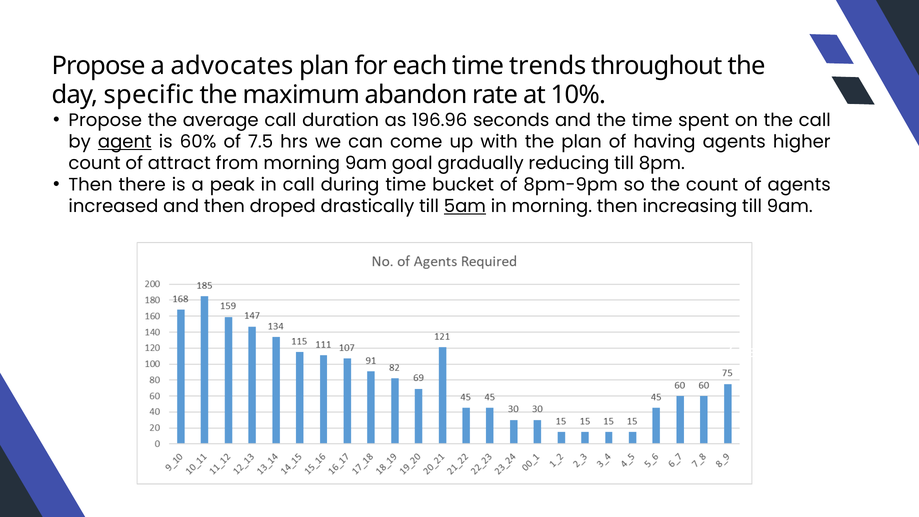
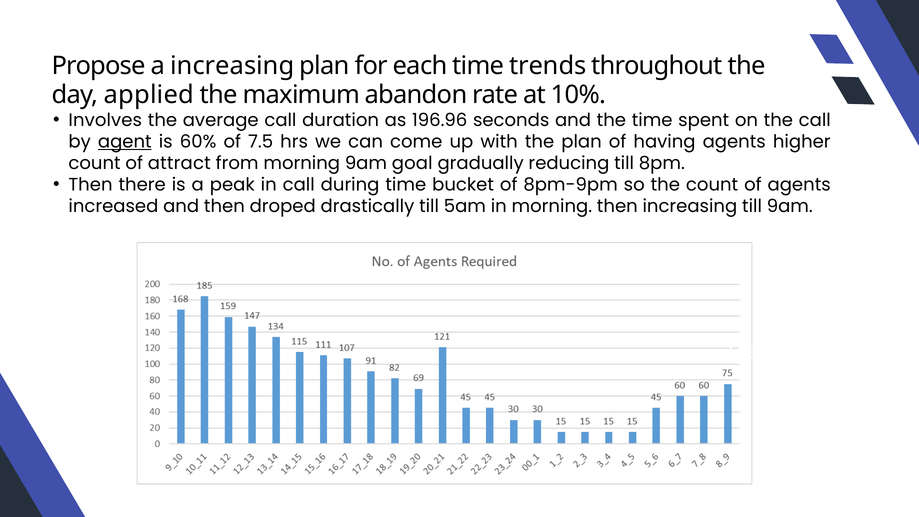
a advocates: advocates -> increasing (232, 66)
specific: specific -> applied (149, 95)
Propose: Propose -> Involves (105, 120)
5am underline: present -> none (465, 206)
